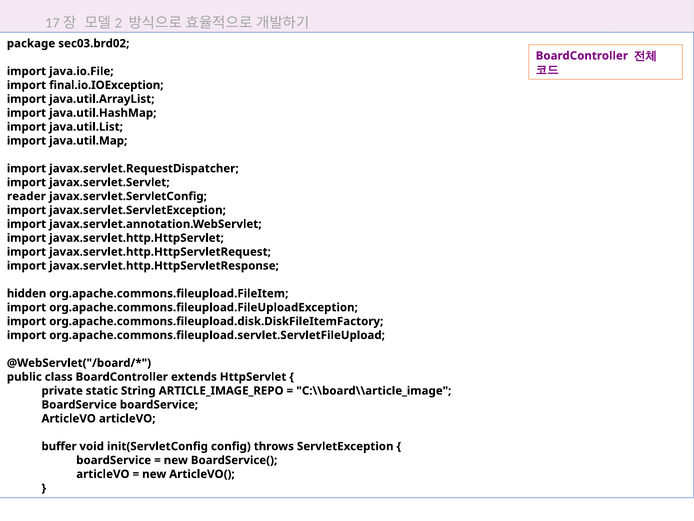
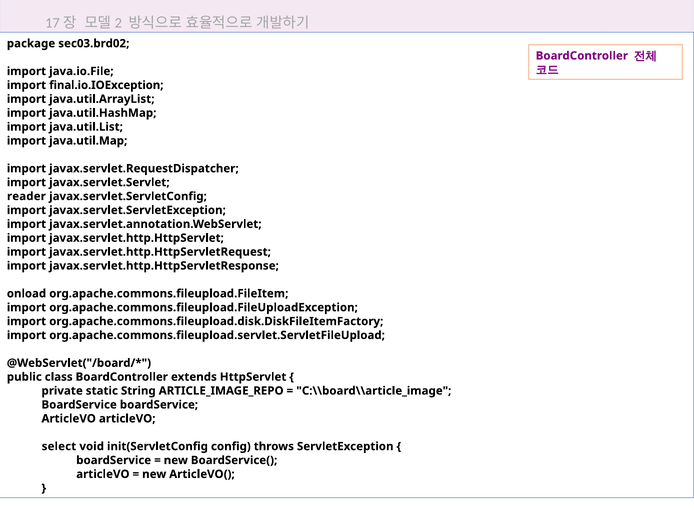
hidden: hidden -> onload (26, 293)
buffer: buffer -> select (59, 446)
